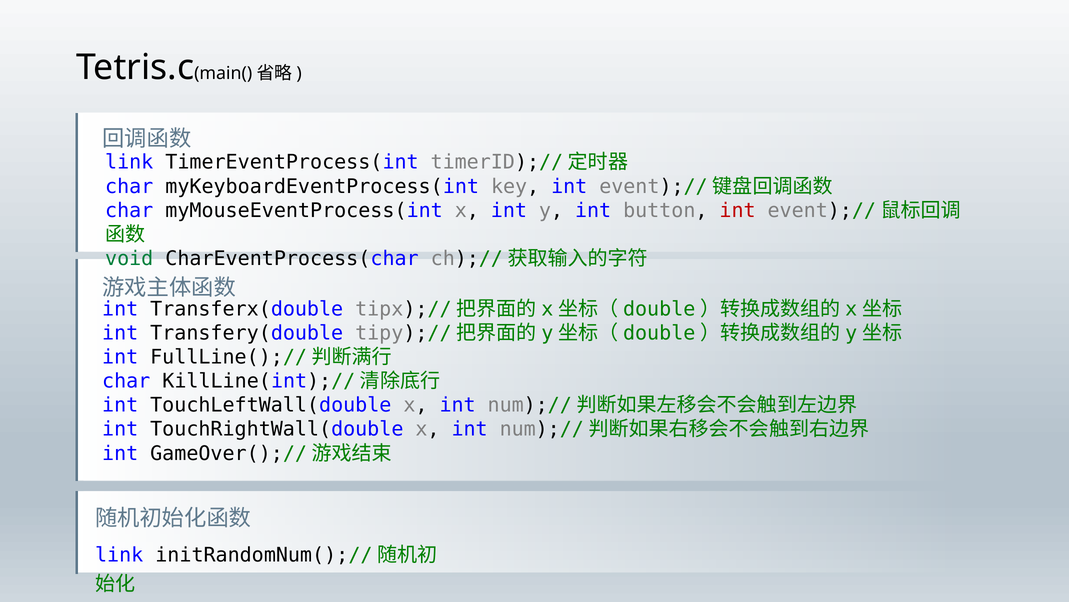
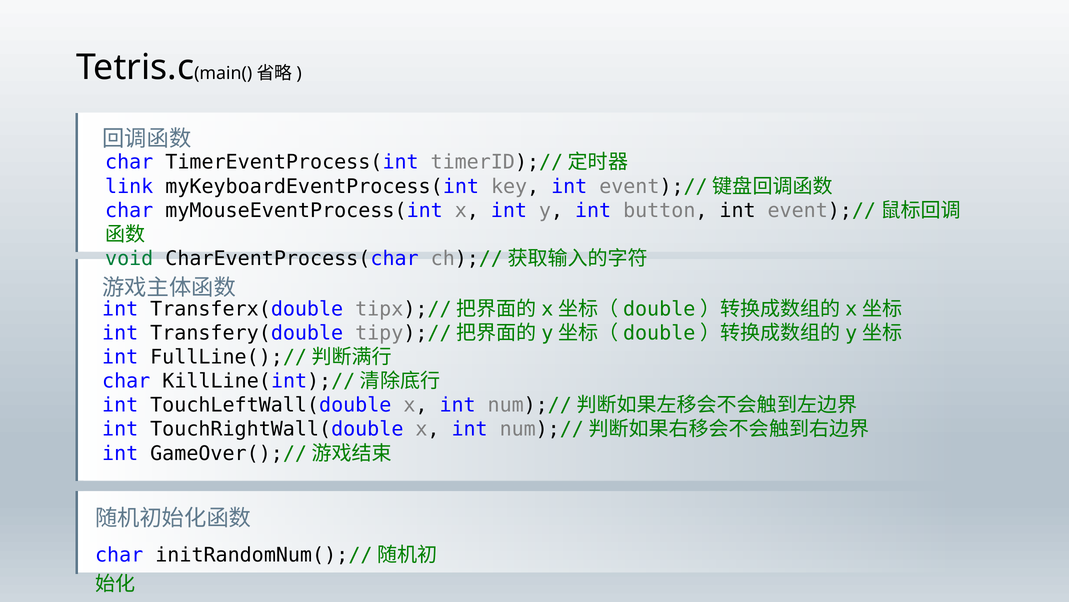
link: link -> char (129, 162)
char: char -> link (129, 186)
int colour: red -> black (738, 210)
link: link -> char (119, 555)
